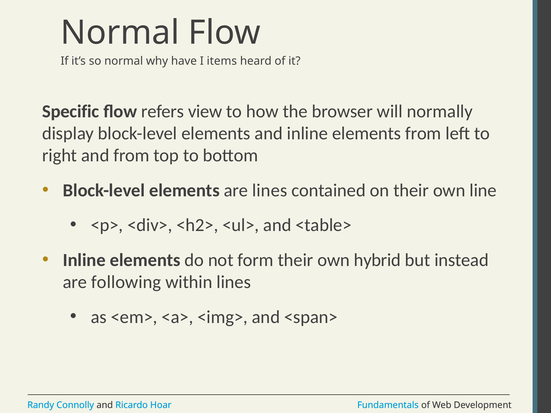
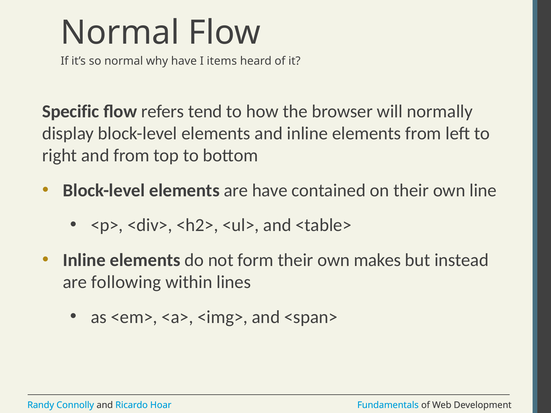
view: view -> tend (205, 111)
are lines: lines -> have (270, 190)
hybrid: hybrid -> makes (377, 260)
